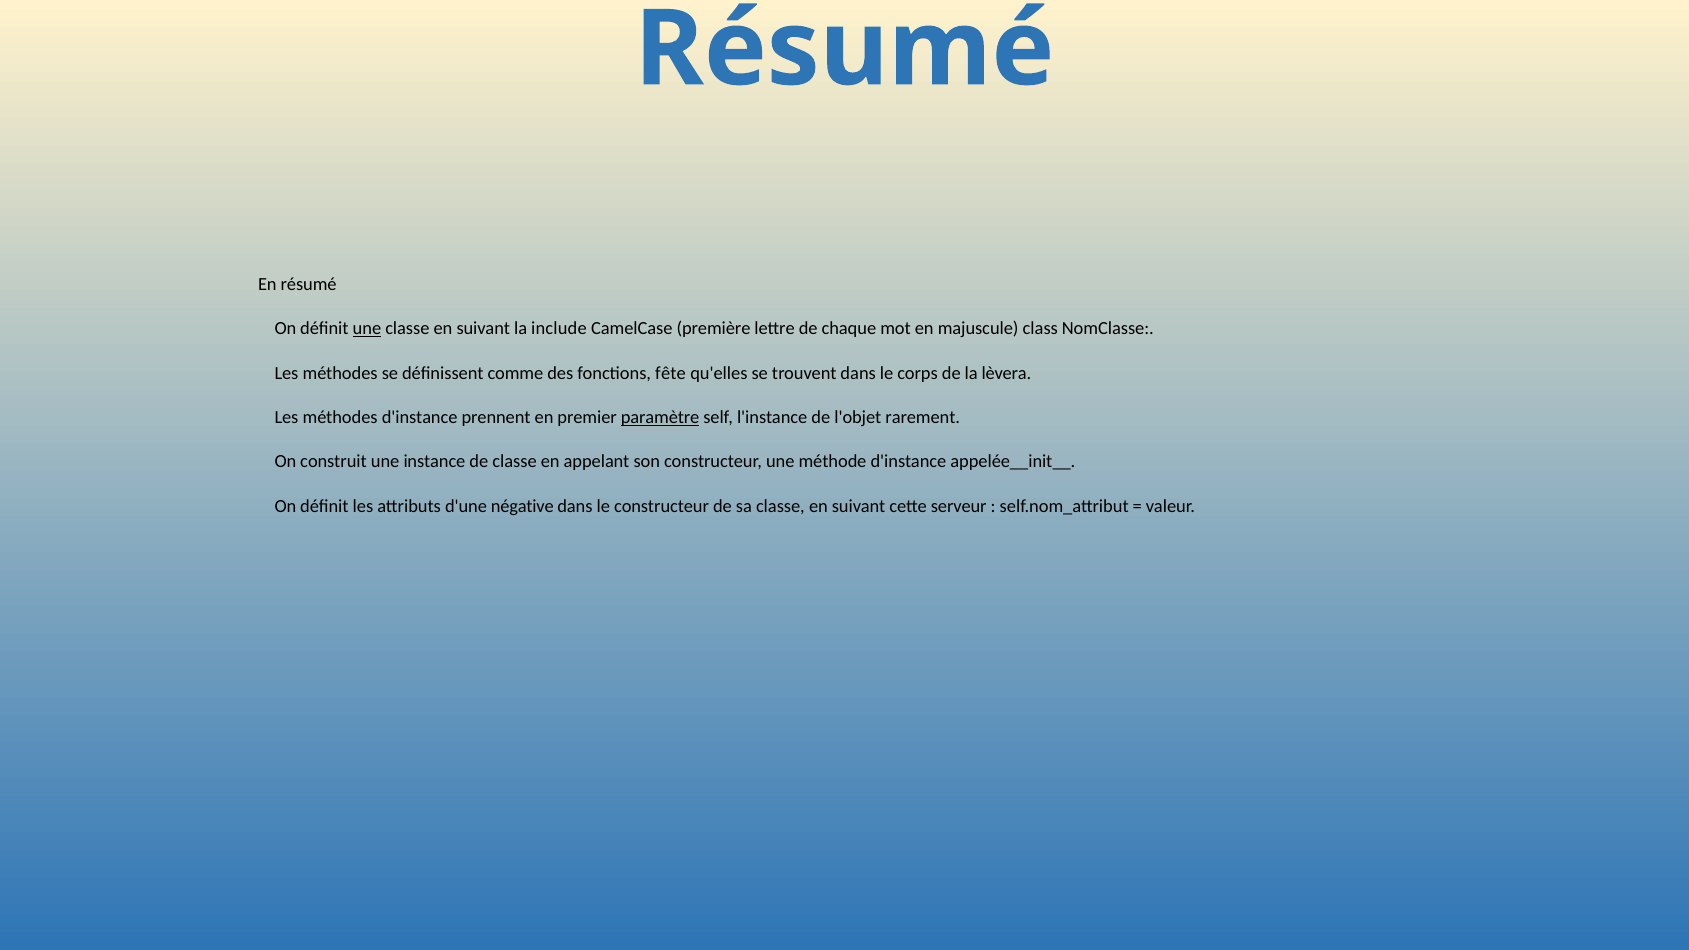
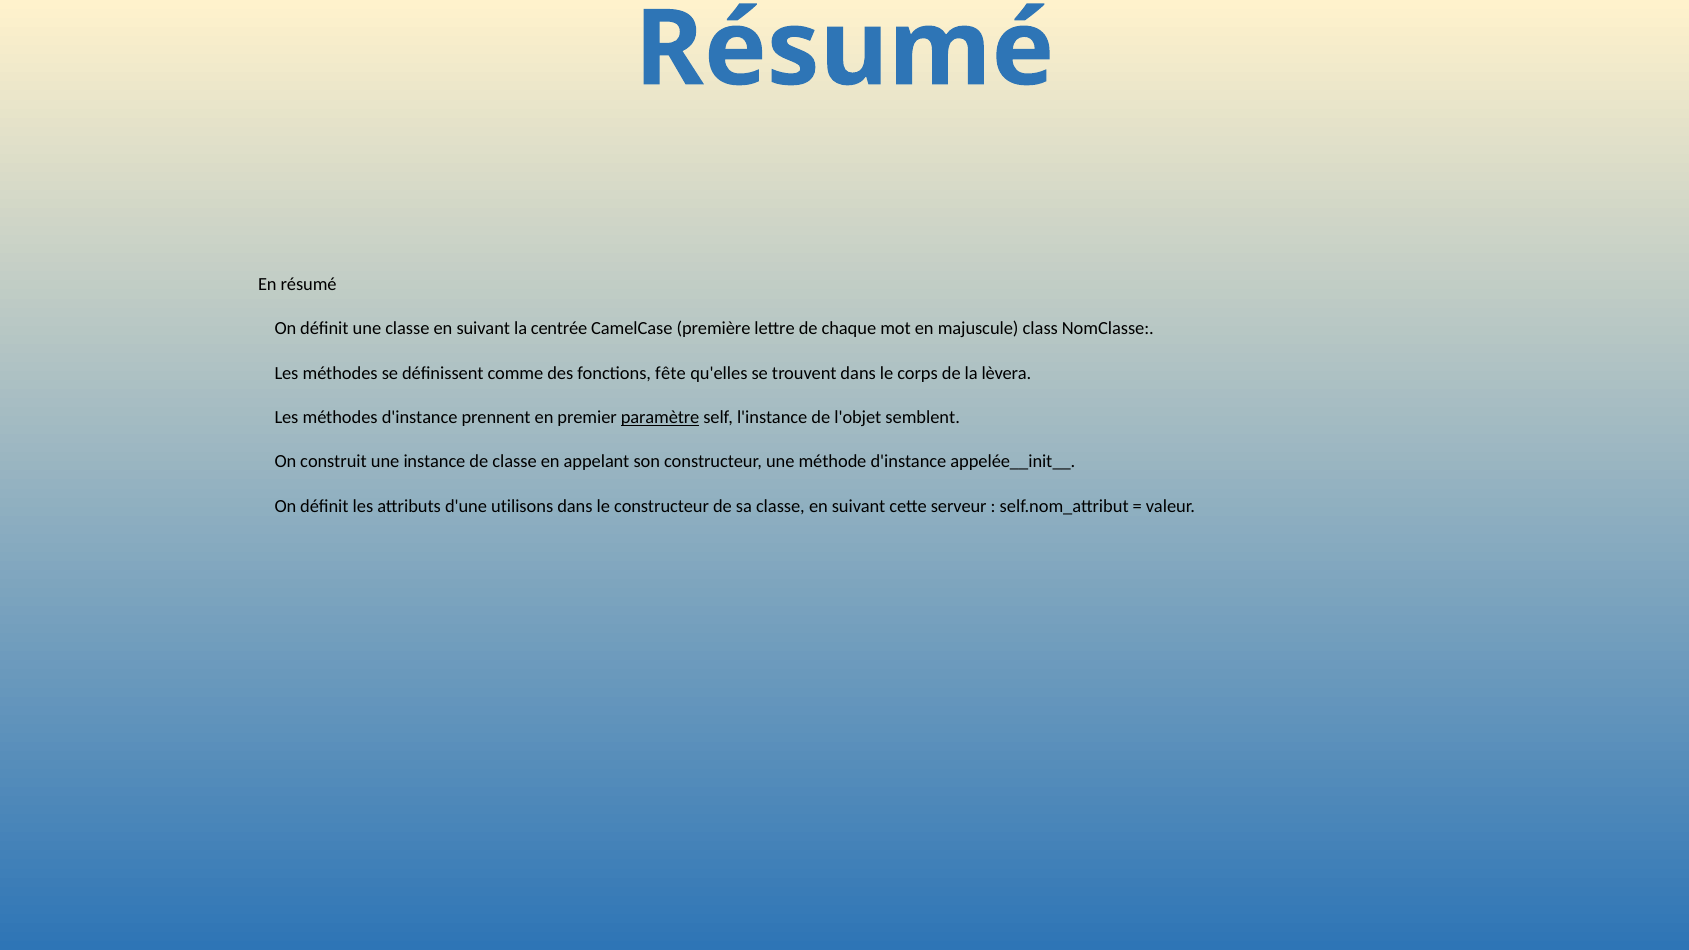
une underline: present -> none (367, 329)
include: include -> centrée (559, 329)
rarement: rarement -> semblent (923, 417)
négative: négative -> utilisons (522, 506)
